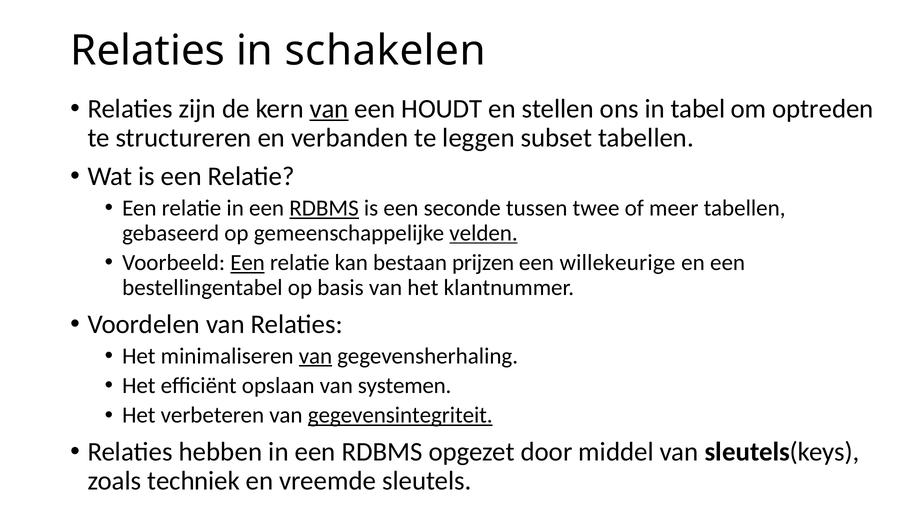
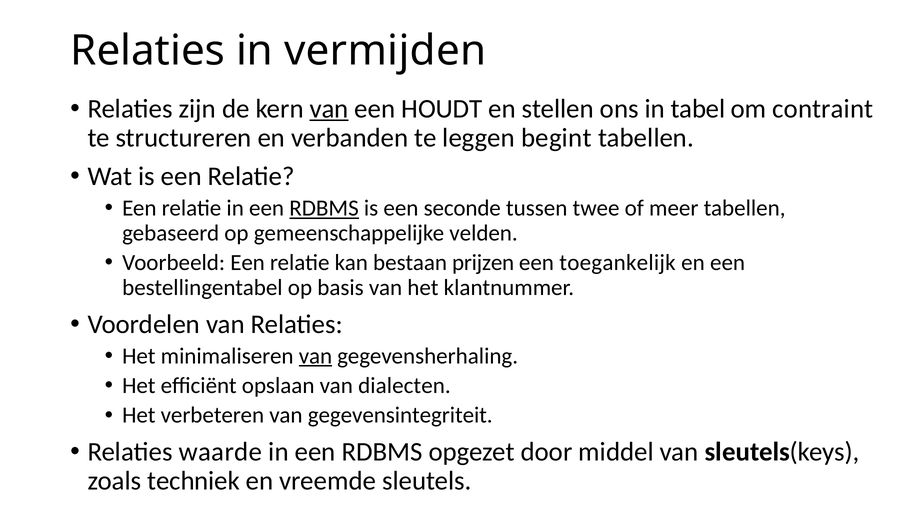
schakelen: schakelen -> vermijden (385, 51)
optreden: optreden -> contraint (823, 109)
subset: subset -> begint (556, 138)
velden underline: present -> none (484, 233)
Een underline: present -> none (248, 263)
willekeurige: willekeurige -> toegankelijk (617, 263)
systemen: systemen -> dialecten (404, 385)
gegevensintegriteit underline: present -> none (400, 415)
hebben: hebben -> waarde (220, 452)
